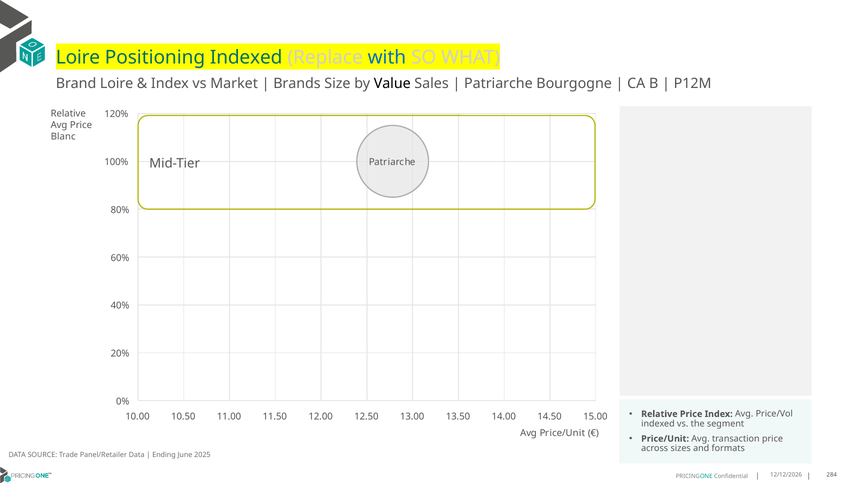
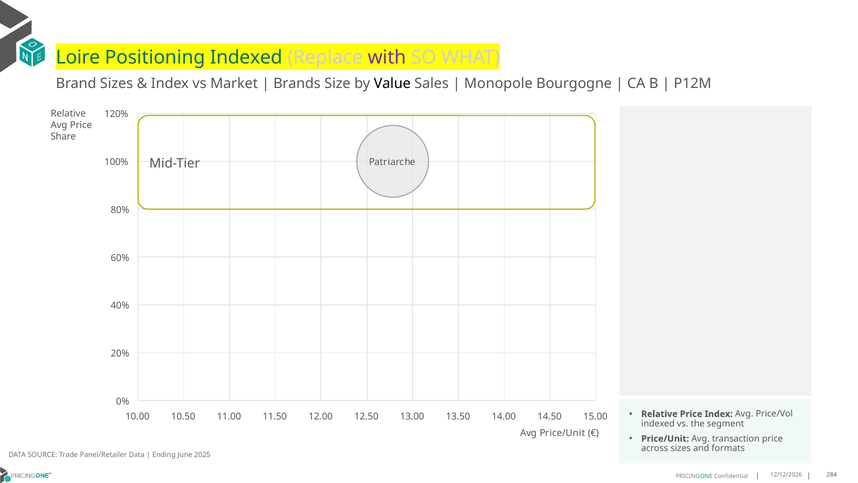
with colour: blue -> purple (387, 58)
Brand Loire: Loire -> Sizes (117, 84)
Patriarche: Patriarche -> Monopole (498, 84)
Blanc: Blanc -> Share (63, 136)
